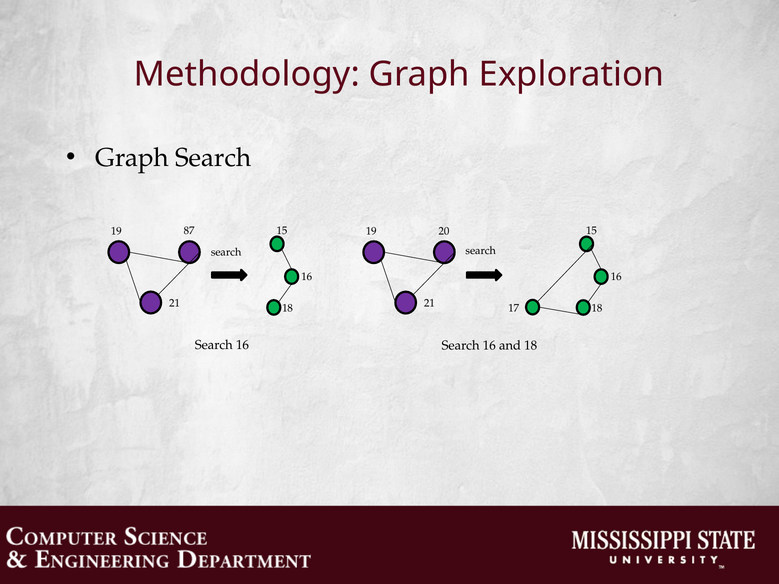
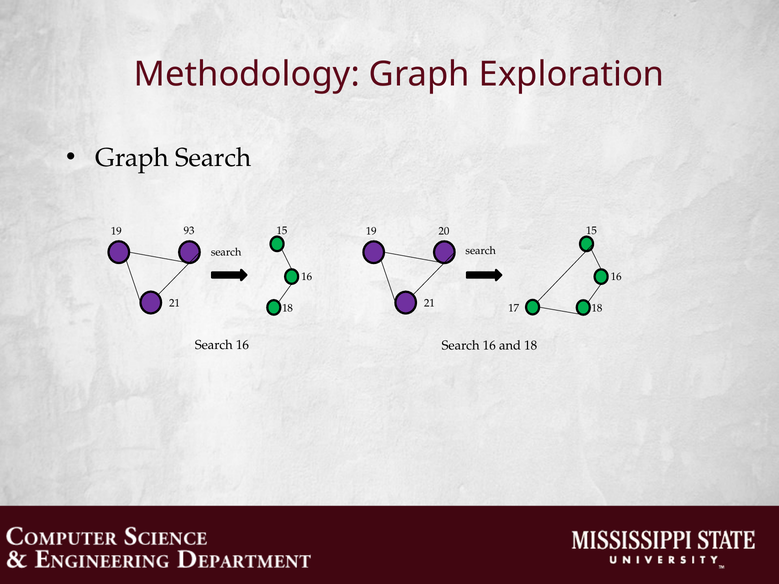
87: 87 -> 93 (189, 231)
